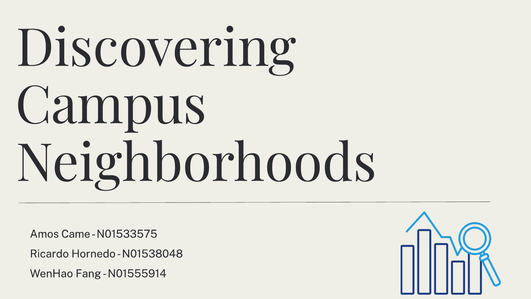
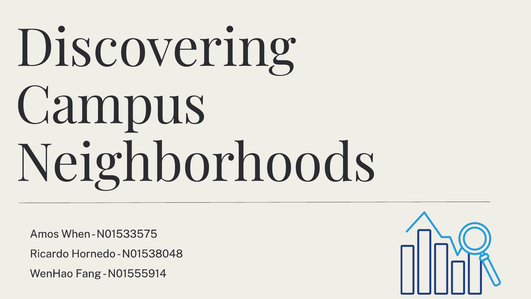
Came: Came -> When (76, 234)
